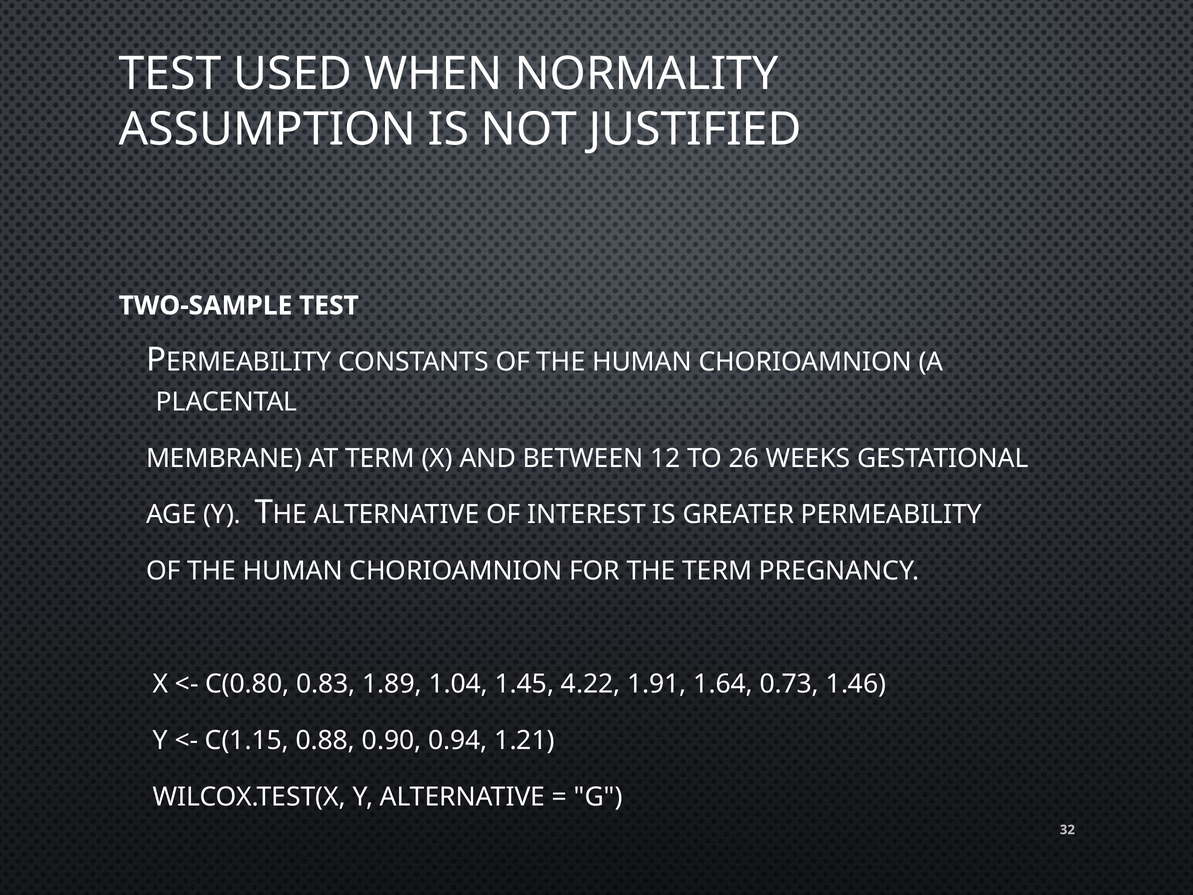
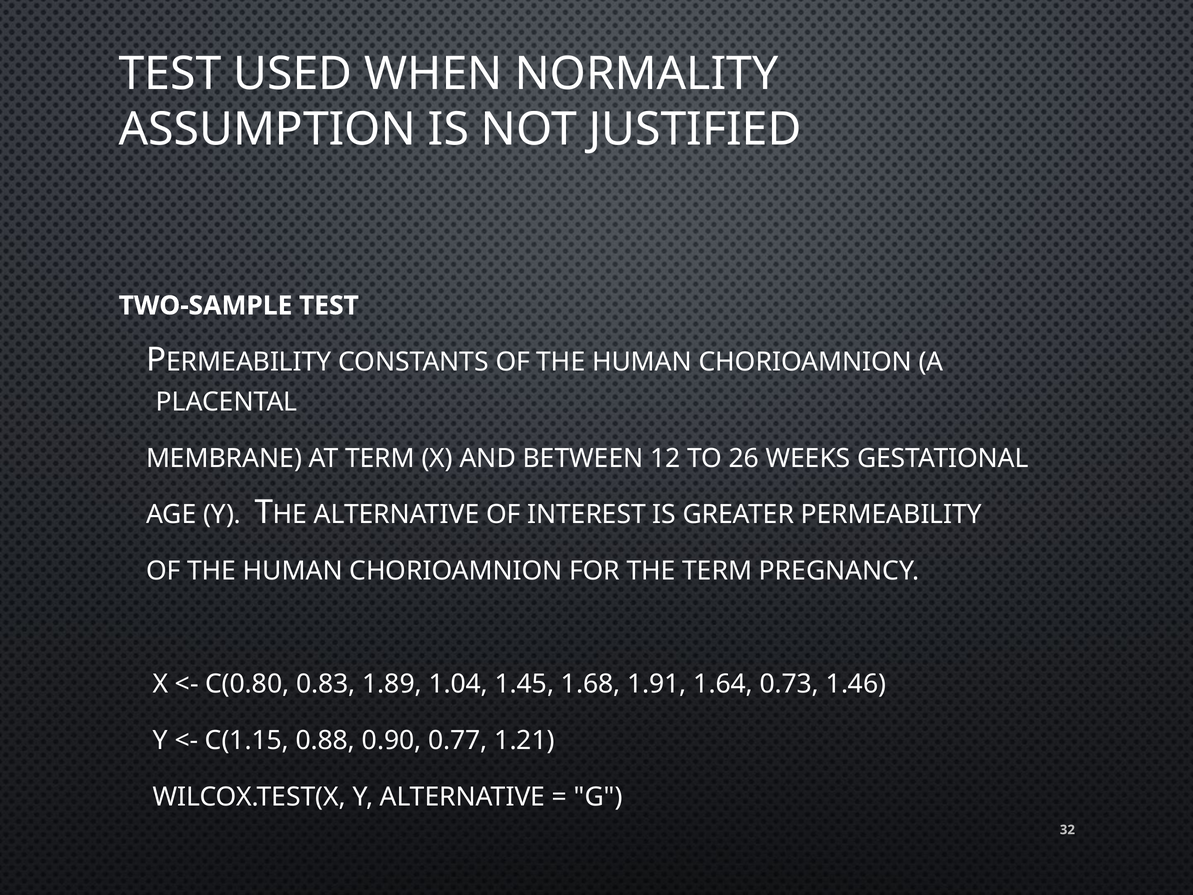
4.22: 4.22 -> 1.68 (591, 684)
0.94: 0.94 -> 0.77 (458, 740)
